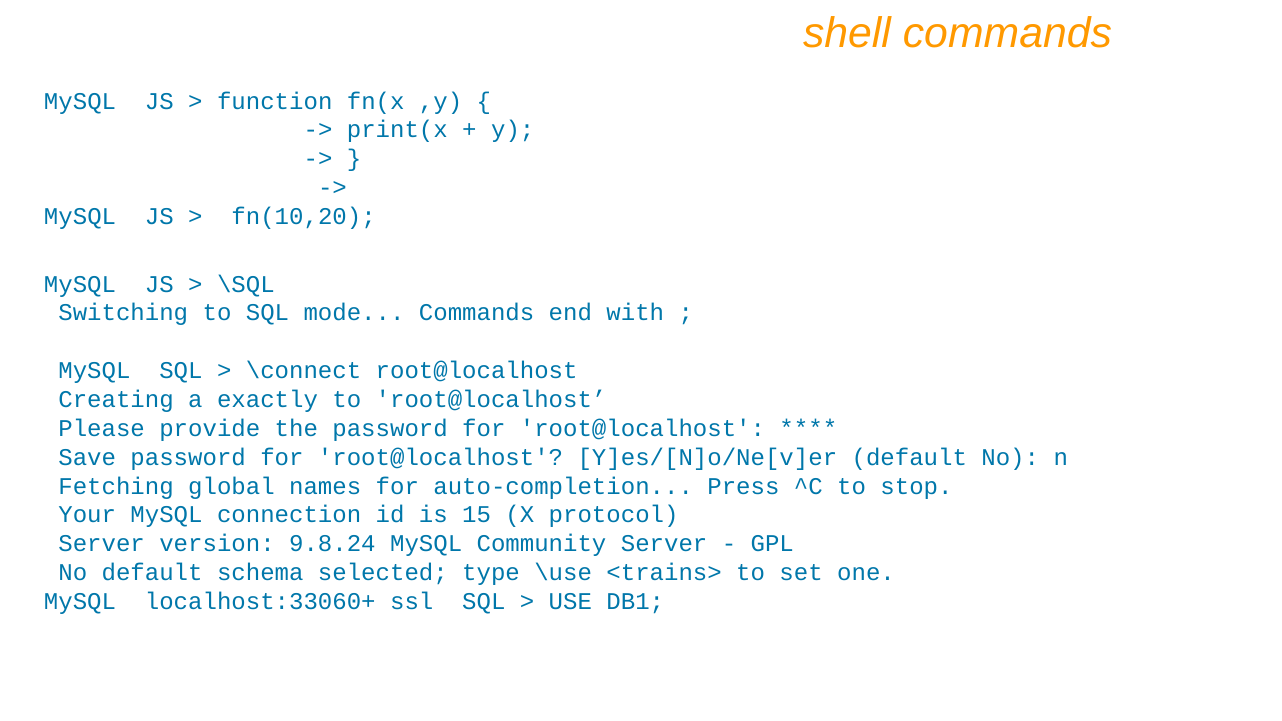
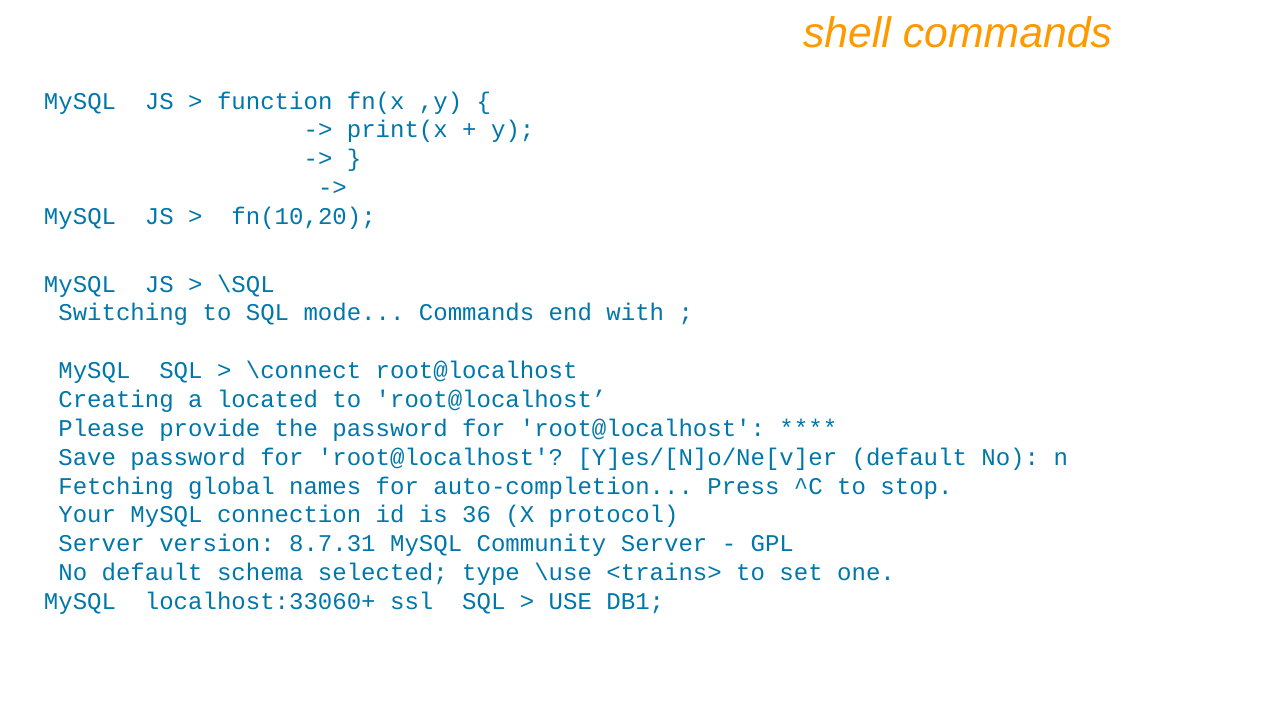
exactly: exactly -> located (267, 400)
15: 15 -> 36 (477, 515)
9.8.24: 9.8.24 -> 8.7.31 (332, 544)
